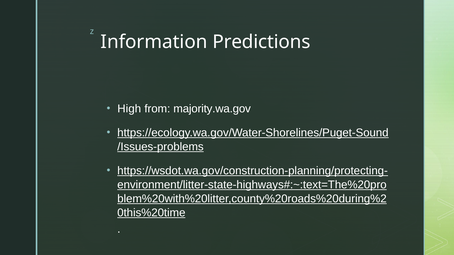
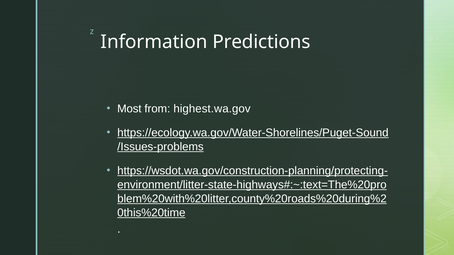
High: High -> Most (129, 109)
majority.wa.gov: majority.wa.gov -> highest.wa.gov (212, 109)
